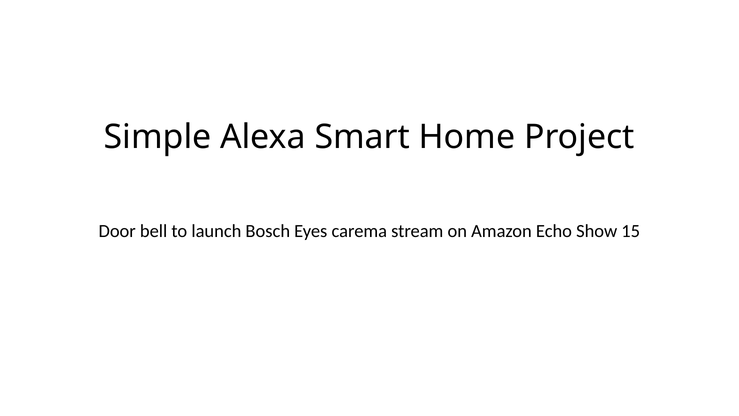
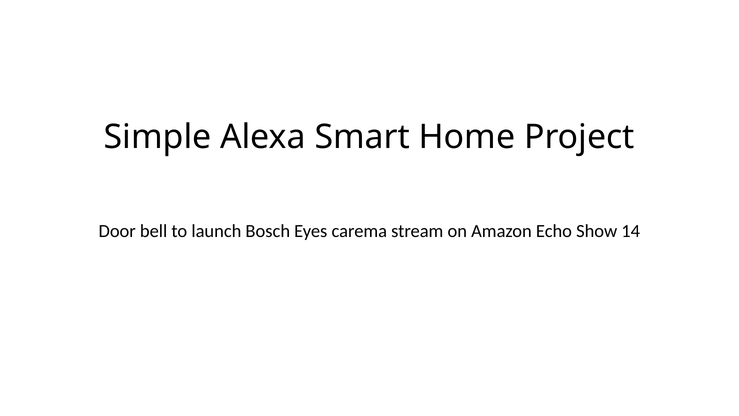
15: 15 -> 14 (631, 231)
